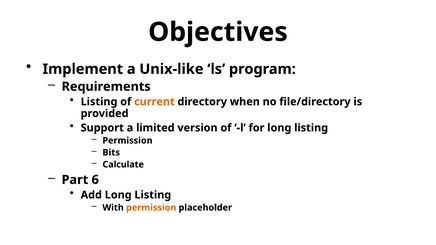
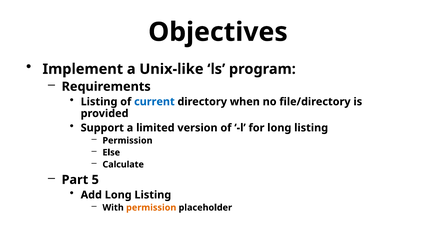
current colour: orange -> blue (154, 102)
Bits: Bits -> Else (111, 153)
6: 6 -> 5 (95, 180)
